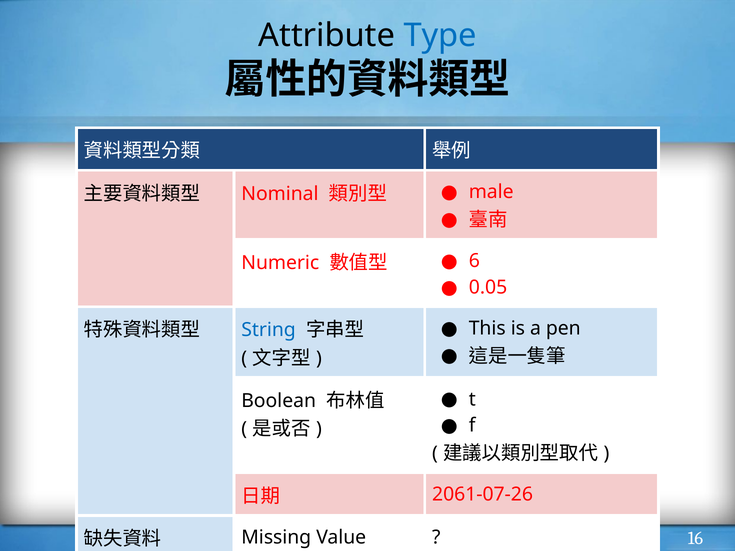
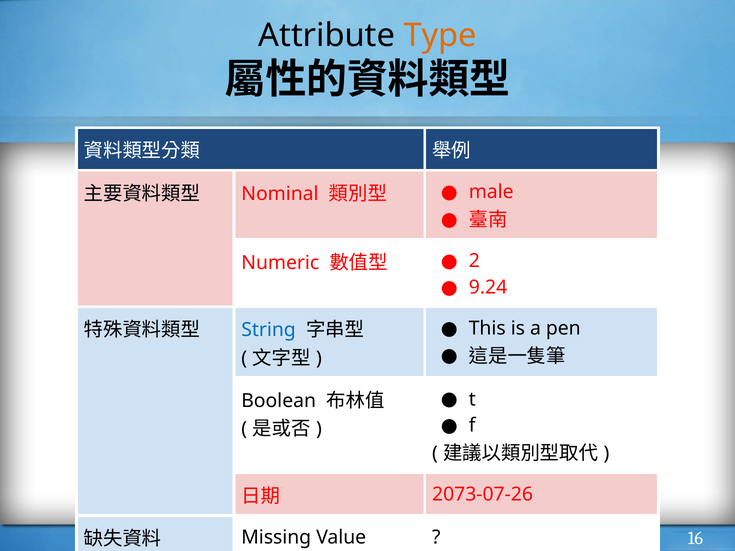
Type colour: blue -> orange (440, 35)
6: 6 -> 2 (474, 261)
0.05: 0.05 -> 9.24 (488, 287)
2061-07-26: 2061-07-26 -> 2073-07-26 (483, 495)
